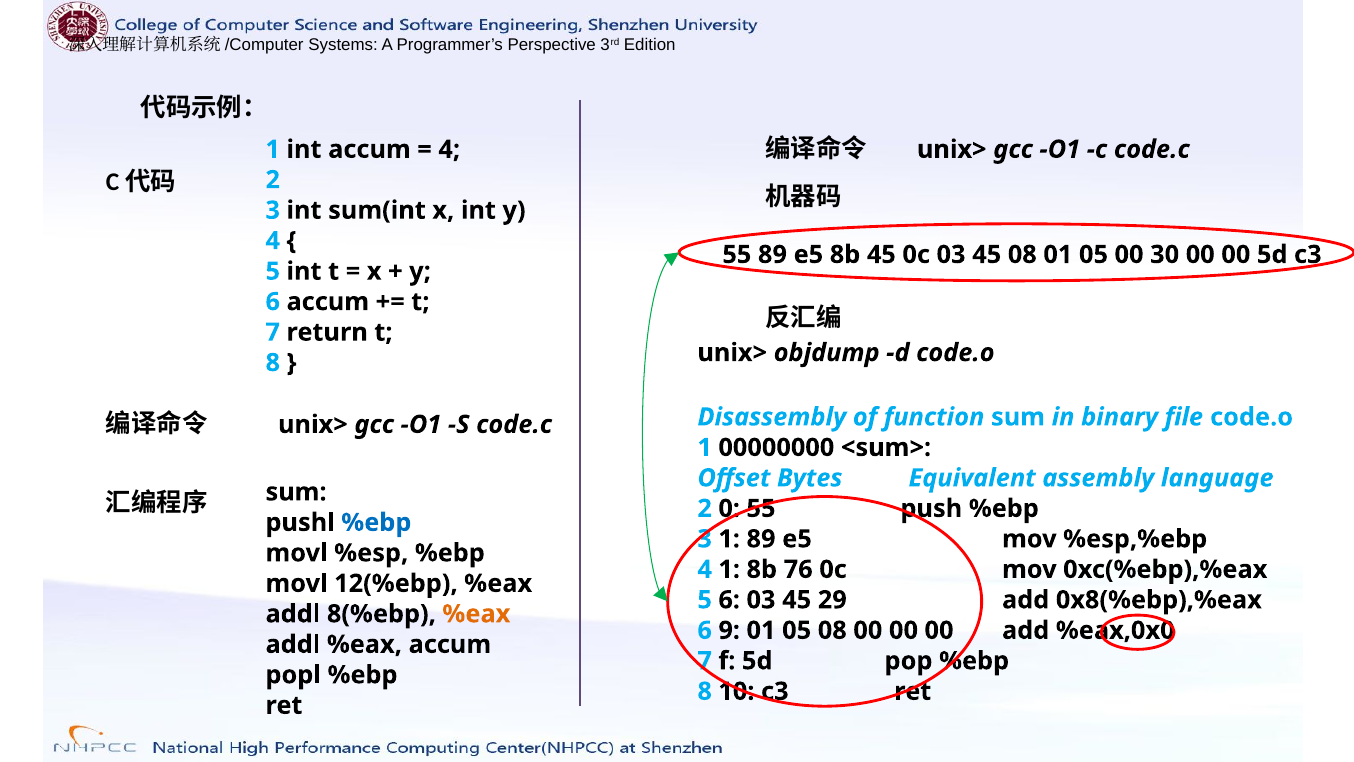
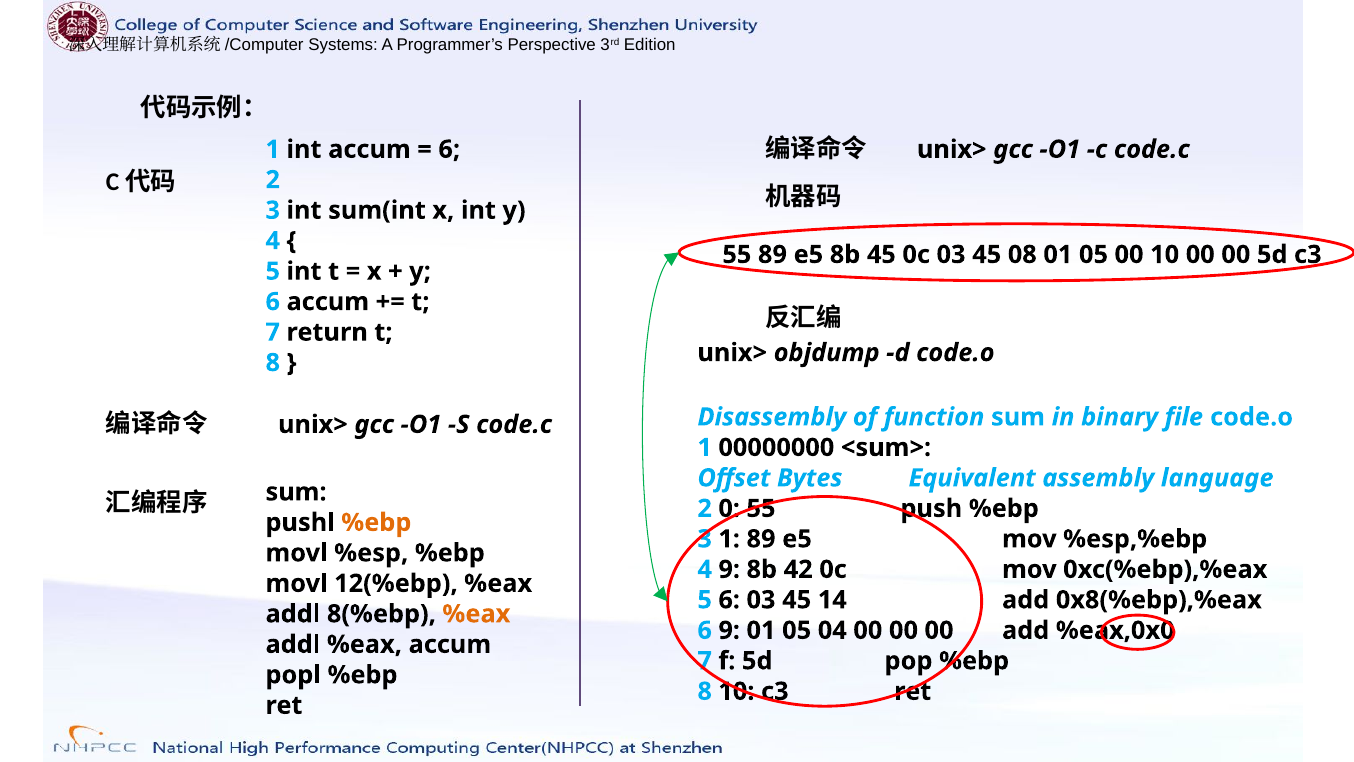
4: 4 -> 6 (449, 149)
00 30: 30 -> 10 (1165, 254)
%ebp colour: blue -> orange (376, 522)
4 1: 1 -> 9 (729, 569)
76: 76 -> 42 (798, 569)
29: 29 -> 14 (832, 600)
05 08: 08 -> 04 (832, 630)
